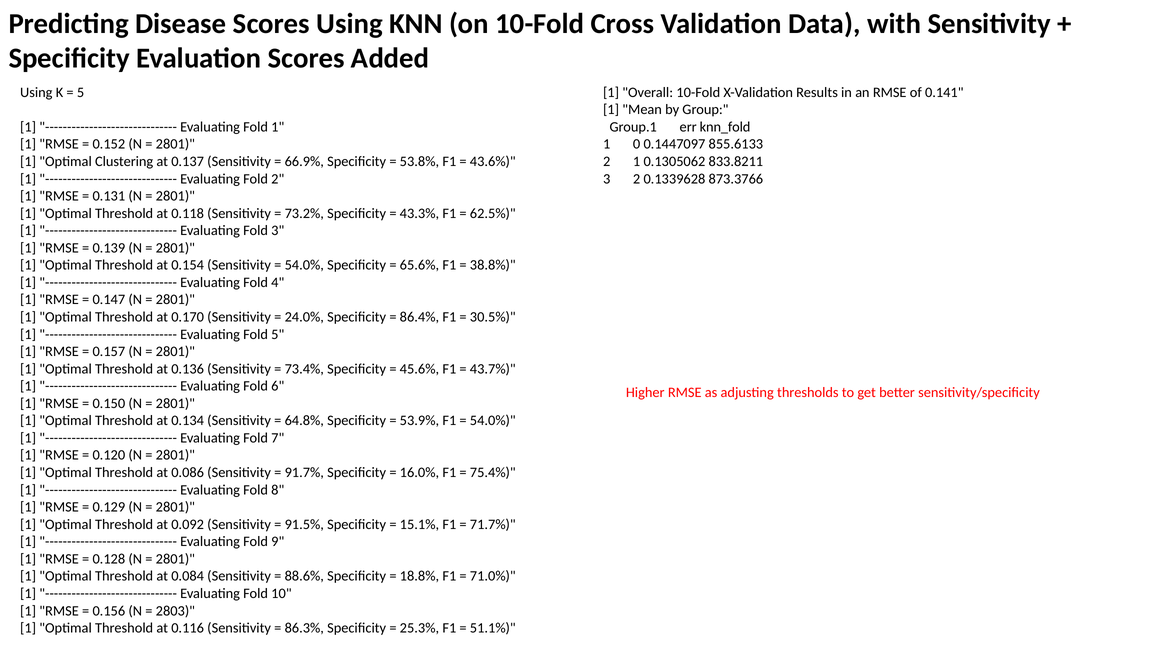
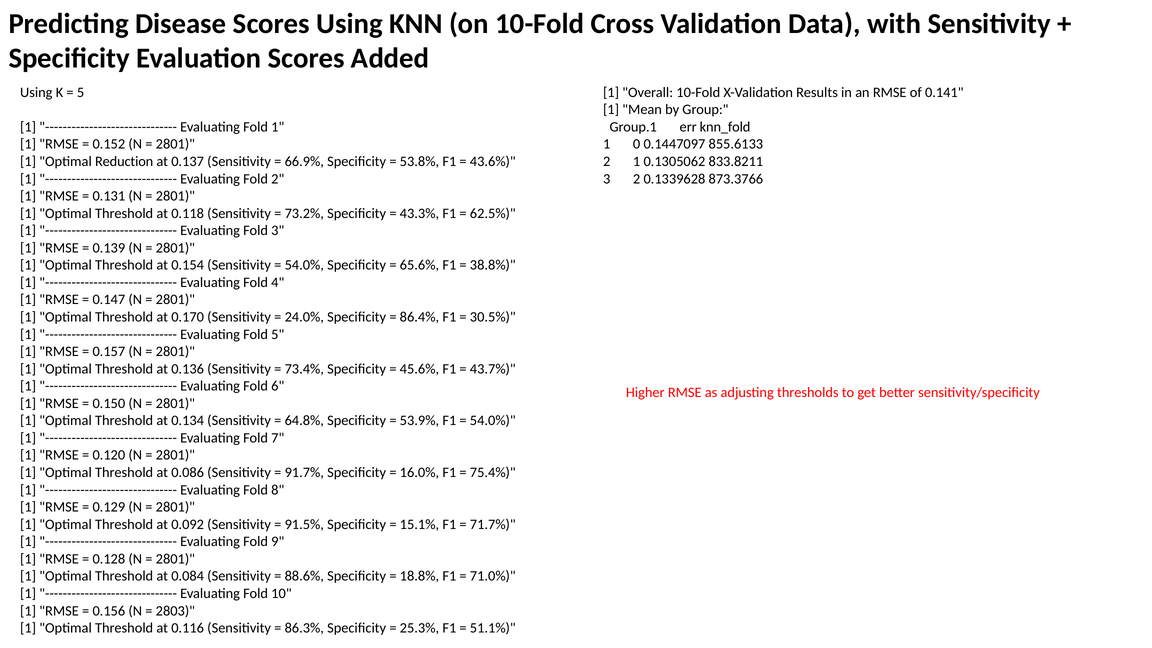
Clustering: Clustering -> Reduction (124, 161)
